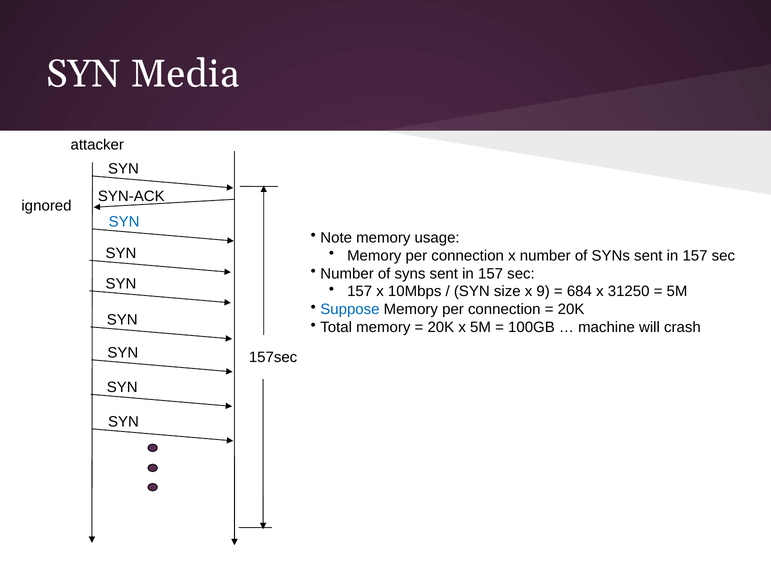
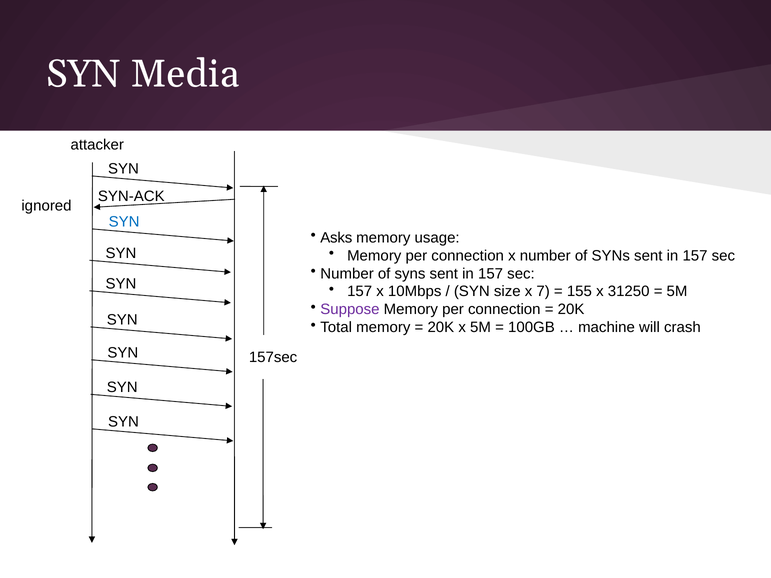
Note: Note -> Asks (336, 238)
9: 9 -> 7 (543, 292)
684: 684 -> 155 (579, 292)
Suppose colour: blue -> purple (350, 310)
